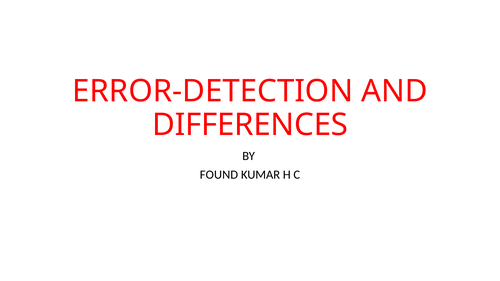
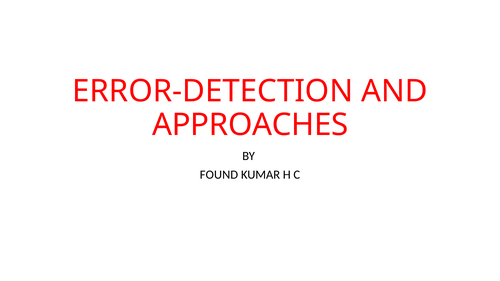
DIFFERENCES: DIFFERENCES -> APPROACHES (250, 125)
